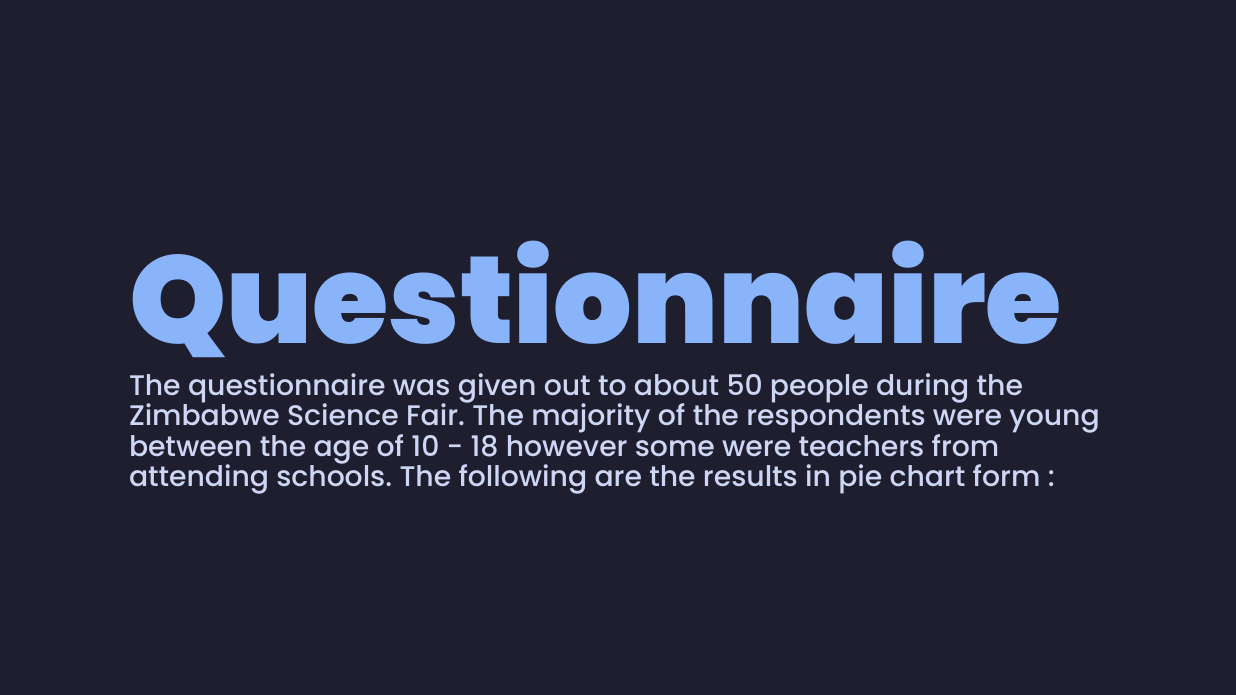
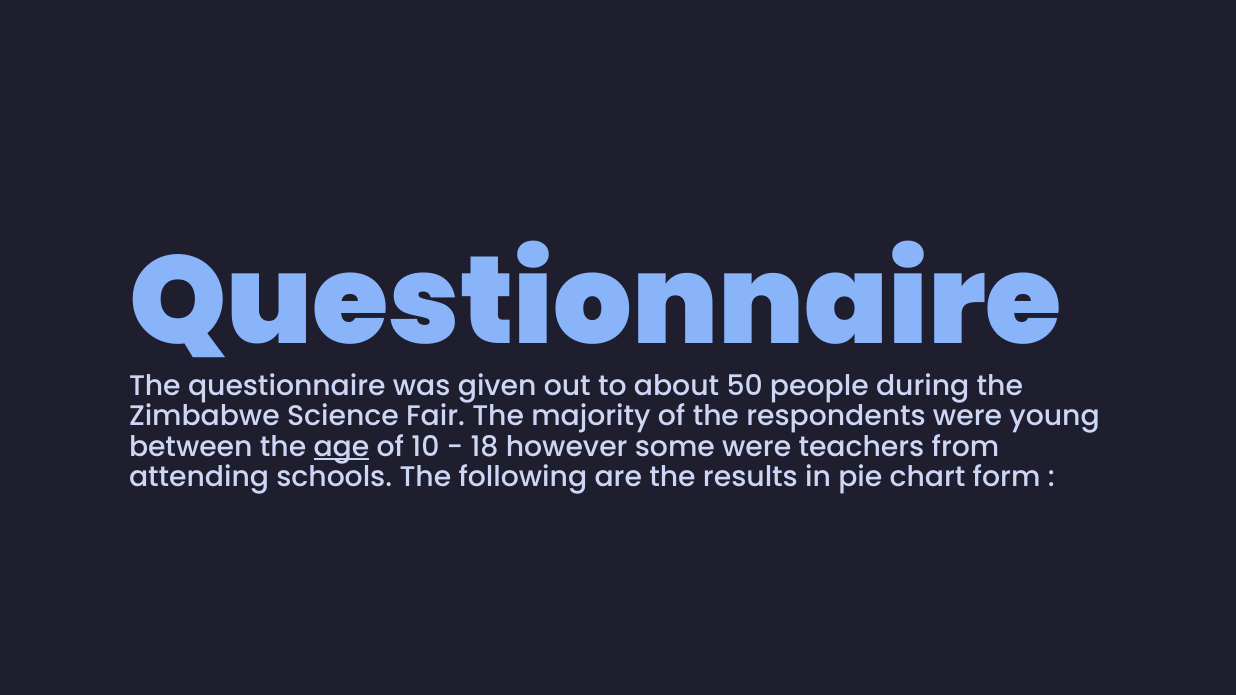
age underline: none -> present (341, 447)
